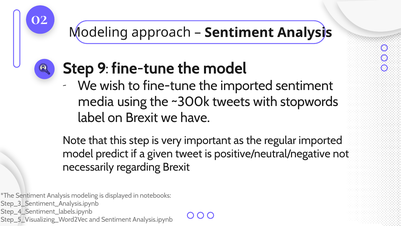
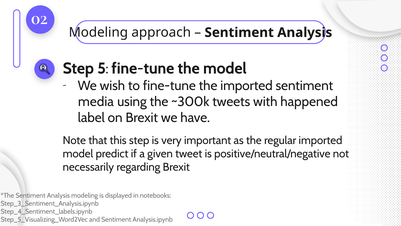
9: 9 -> 5 (102, 68)
stopwords: stopwords -> happened (309, 102)
